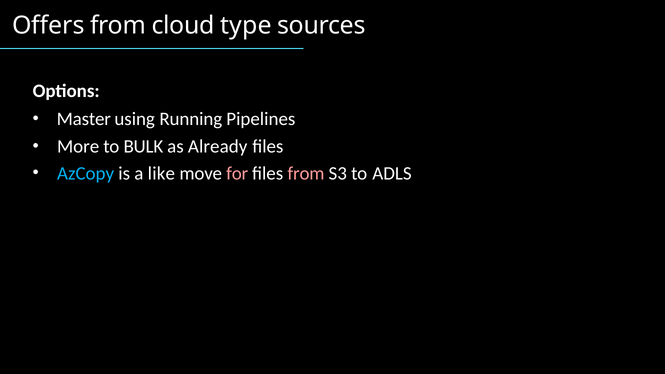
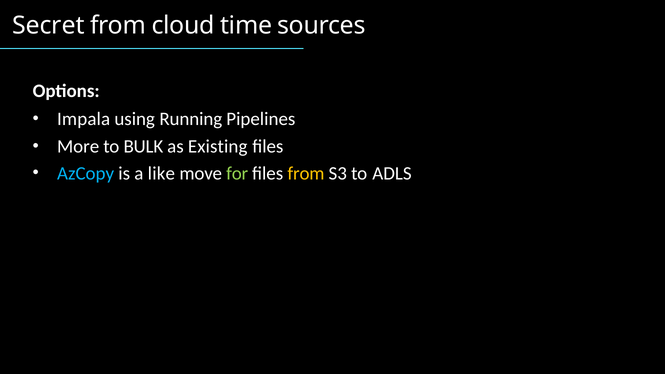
Offers: Offers -> Secret (48, 26)
type: type -> time (246, 26)
Master: Master -> Impala (84, 119)
Already: Already -> Existing (218, 147)
for colour: pink -> light green (237, 173)
from colour: pink -> yellow (306, 173)
